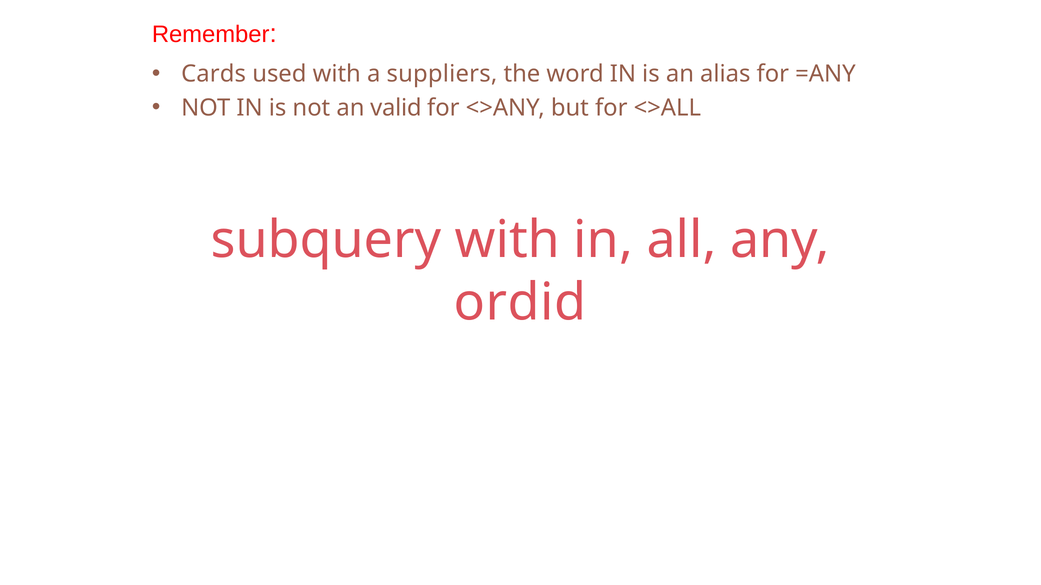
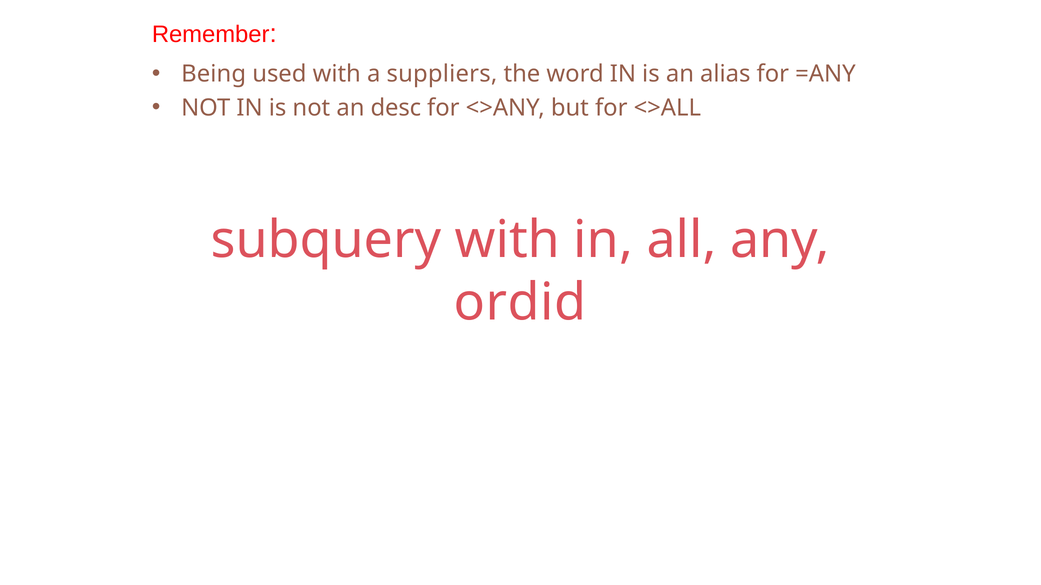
Cards: Cards -> Being (214, 74)
valid: valid -> desc (396, 108)
